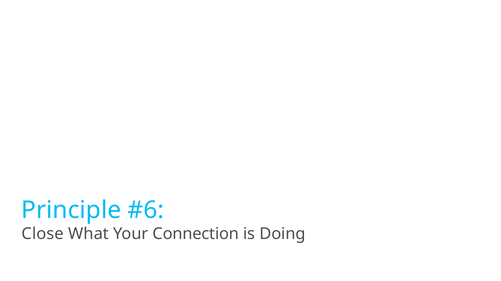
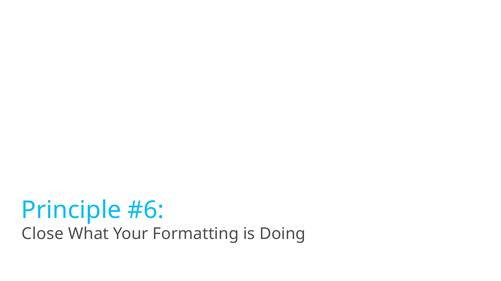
Connection: Connection -> Formatting (196, 235)
